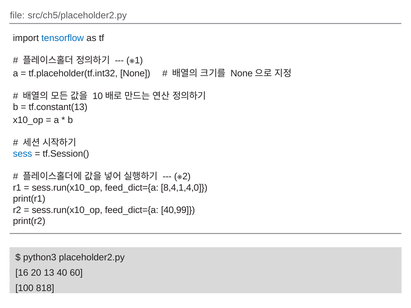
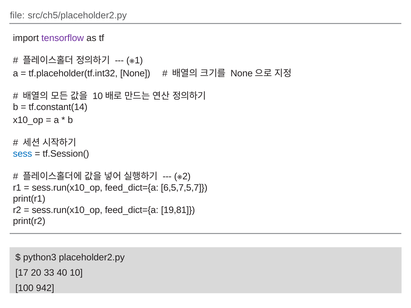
tensorflow colour: blue -> purple (63, 38)
tf.constant(13: tf.constant(13 -> tf.constant(14 (58, 107)
8,4,1,4,0: 8,4,1,4,0 -> 6,5,7,5,7 (184, 188)
40,99: 40,99 -> 19,81 (178, 210)
16: 16 -> 17 (22, 273)
13: 13 -> 33 (49, 273)
60: 60 -> 10 (76, 273)
818: 818 -> 942 (45, 289)
